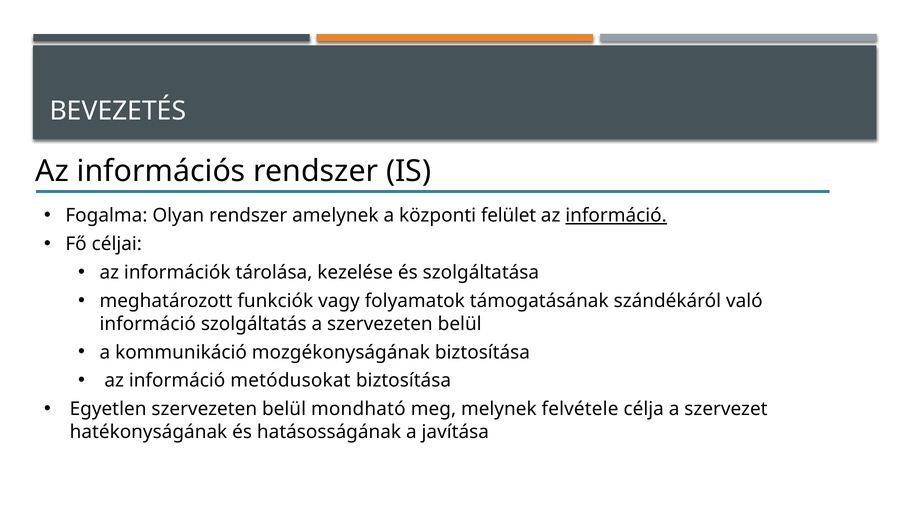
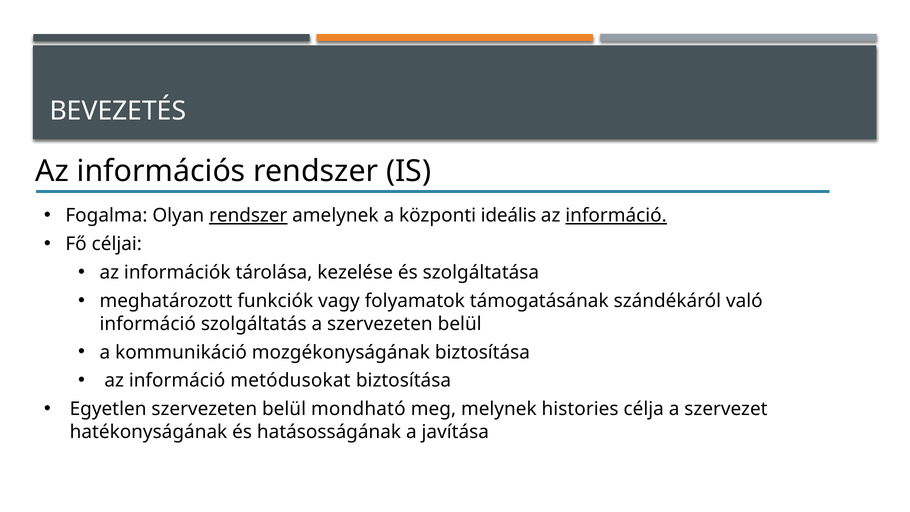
rendszer underline: none -> present (248, 216)
felület: felület -> ideális (509, 216)
felvétele: felvétele -> histories (580, 409)
